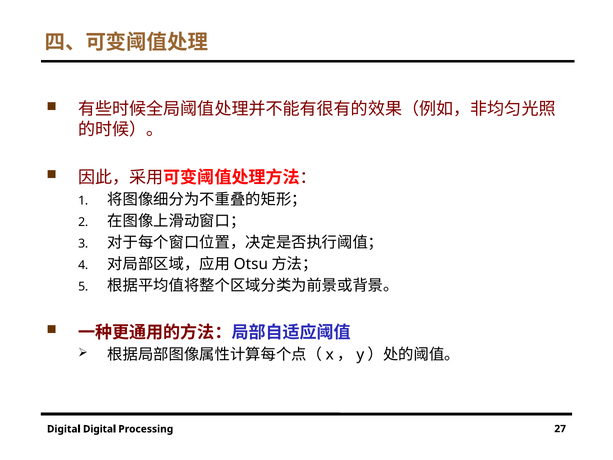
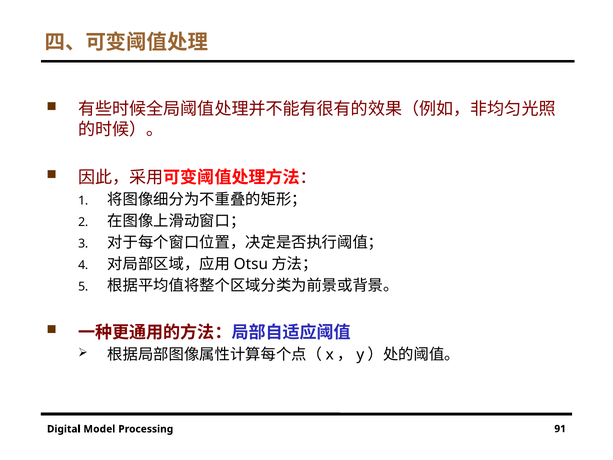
Digital Digital: Digital -> Model (99, 429)
27: 27 -> 91 (560, 429)
